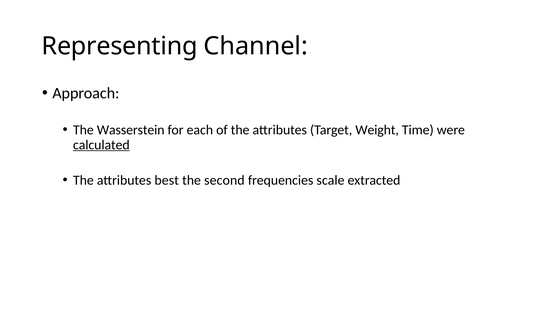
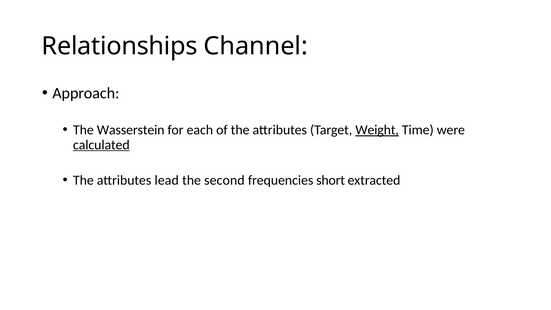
Representing: Representing -> Relationships (120, 46)
Weight underline: none -> present (377, 130)
best: best -> lead (167, 180)
scale: scale -> short (331, 180)
